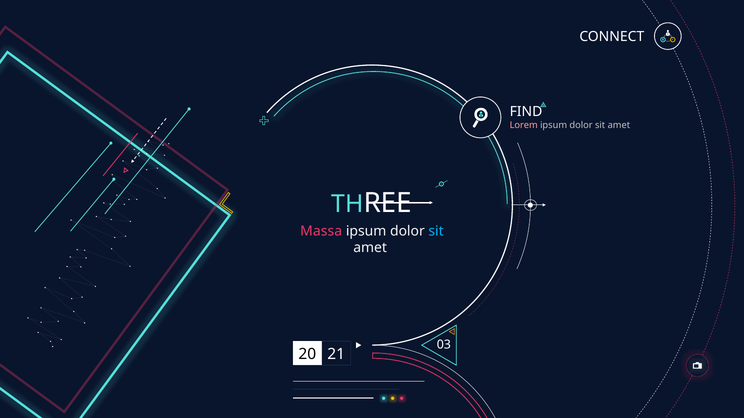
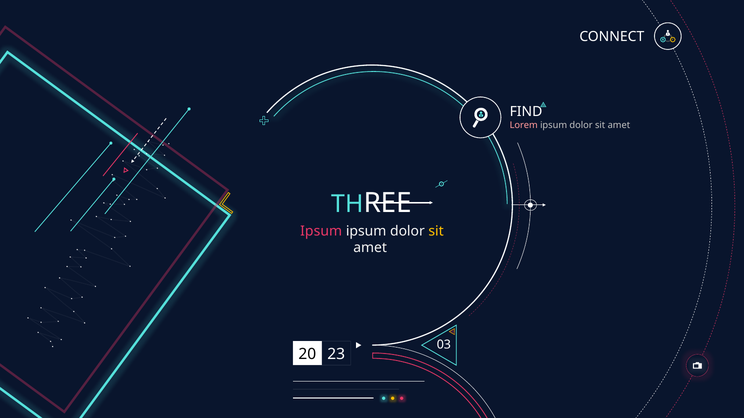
Massa: Massa -> Ipsum (321, 231)
sit colour: light blue -> yellow (436, 231)
21: 21 -> 23 (336, 355)
